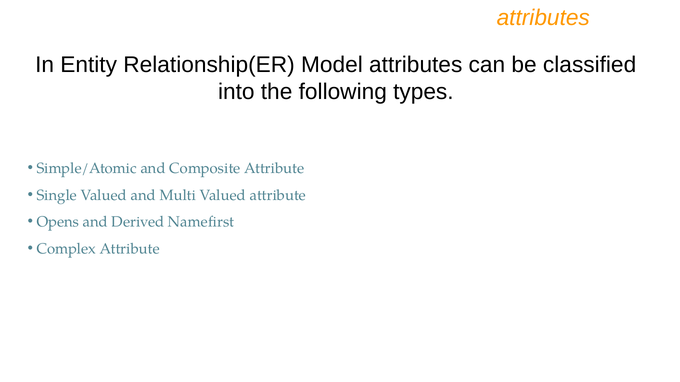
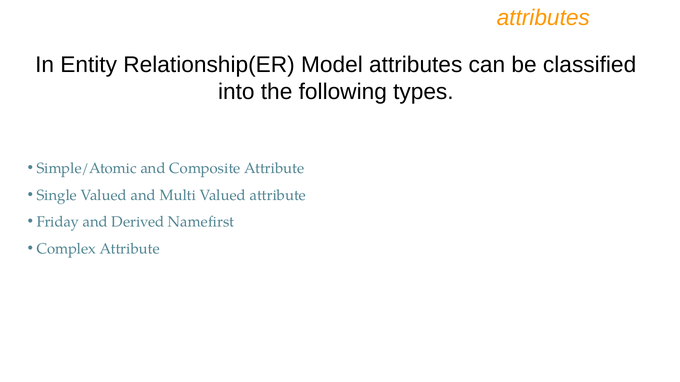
Opens: Opens -> Friday (58, 222)
